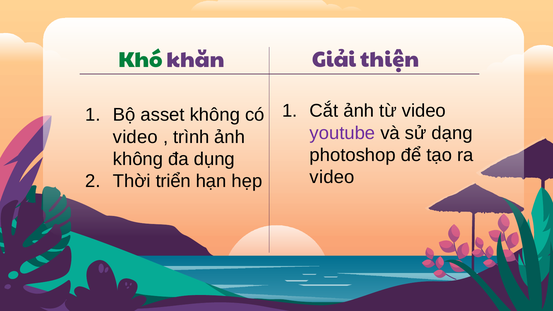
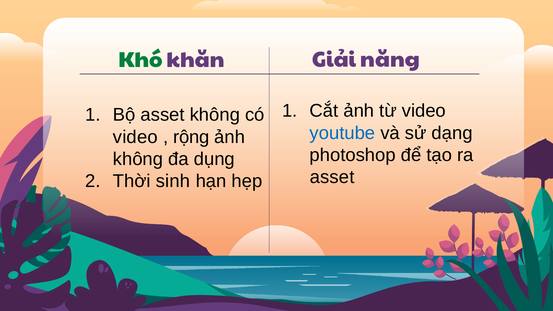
thiện: thiện -> năng (390, 60)
youtube colour: purple -> blue (342, 133)
trình: trình -> rộng (191, 137)
video: video -> asset (332, 177)
triển: triển -> sinh (173, 181)
